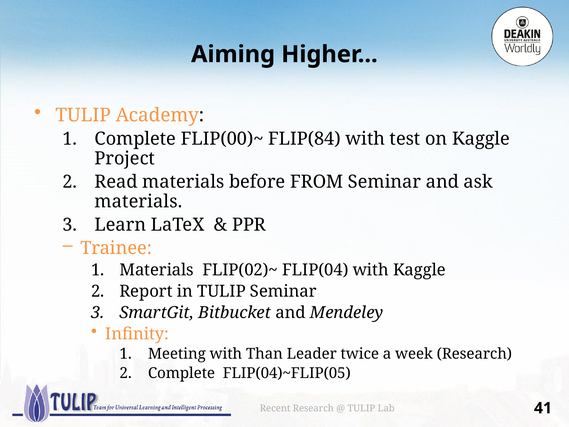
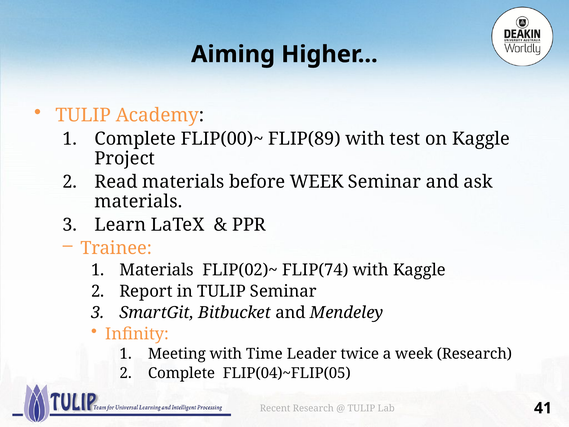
FLIP(84: FLIP(84 -> FLIP(89 (304, 139)
before FROM: FROM -> WEEK (317, 182)
FLIP(04: FLIP(04 -> FLIP(74 (315, 270)
Than: Than -> Time (264, 354)
